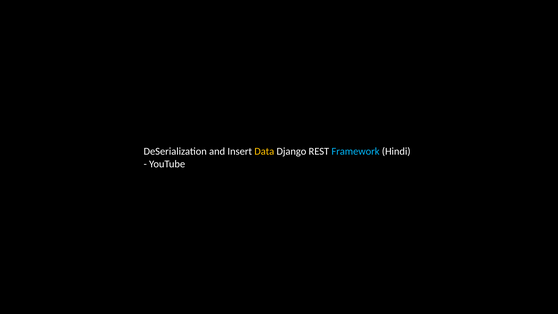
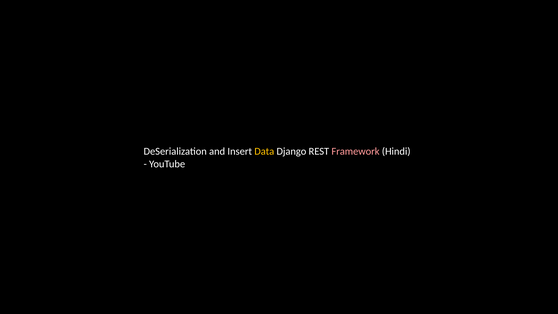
Framework colour: light blue -> pink (356, 151)
